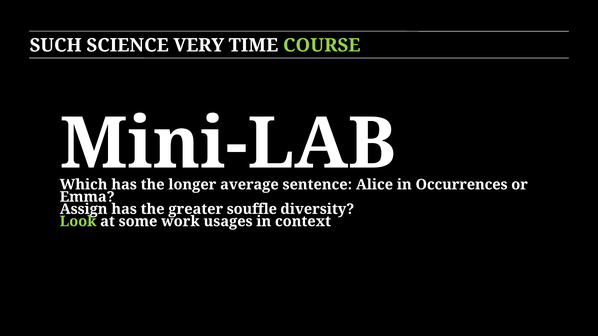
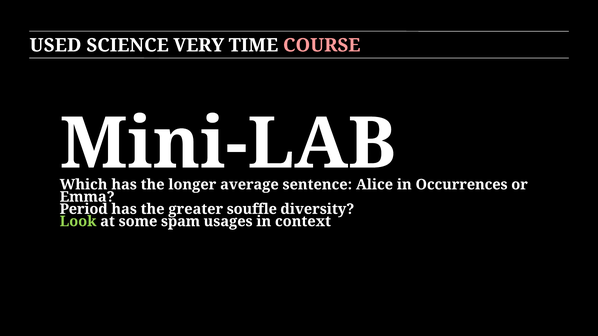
SUCH: SUCH -> USED (55, 45)
COURSE colour: light green -> pink (322, 45)
Assign: Assign -> Period (84, 209)
work: work -> spam (181, 221)
